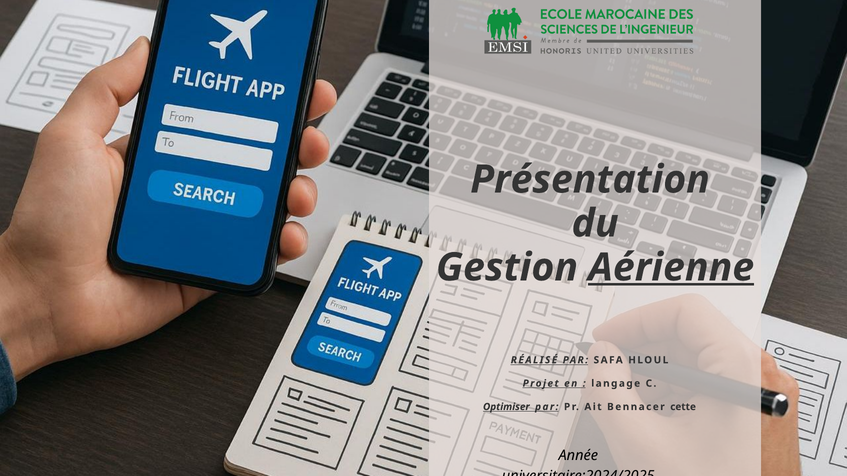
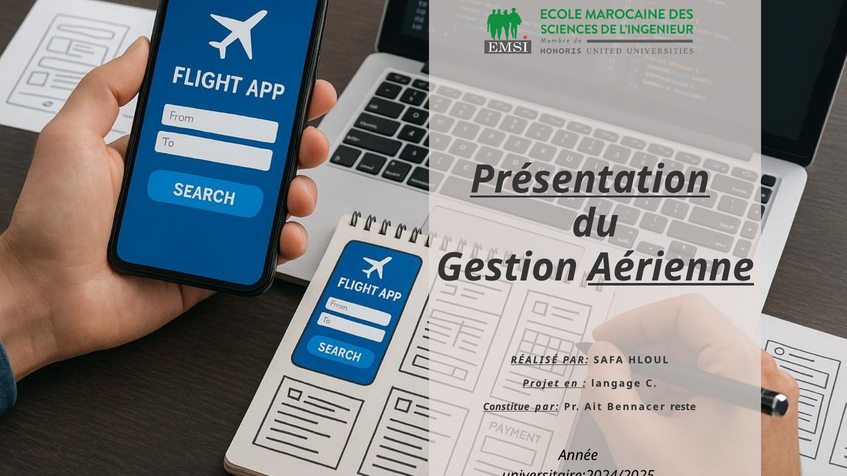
Présentation underline: none -> present (590, 180)
Optimiser: Optimiser -> Constitue (506, 407)
cette: cette -> reste (683, 407)
